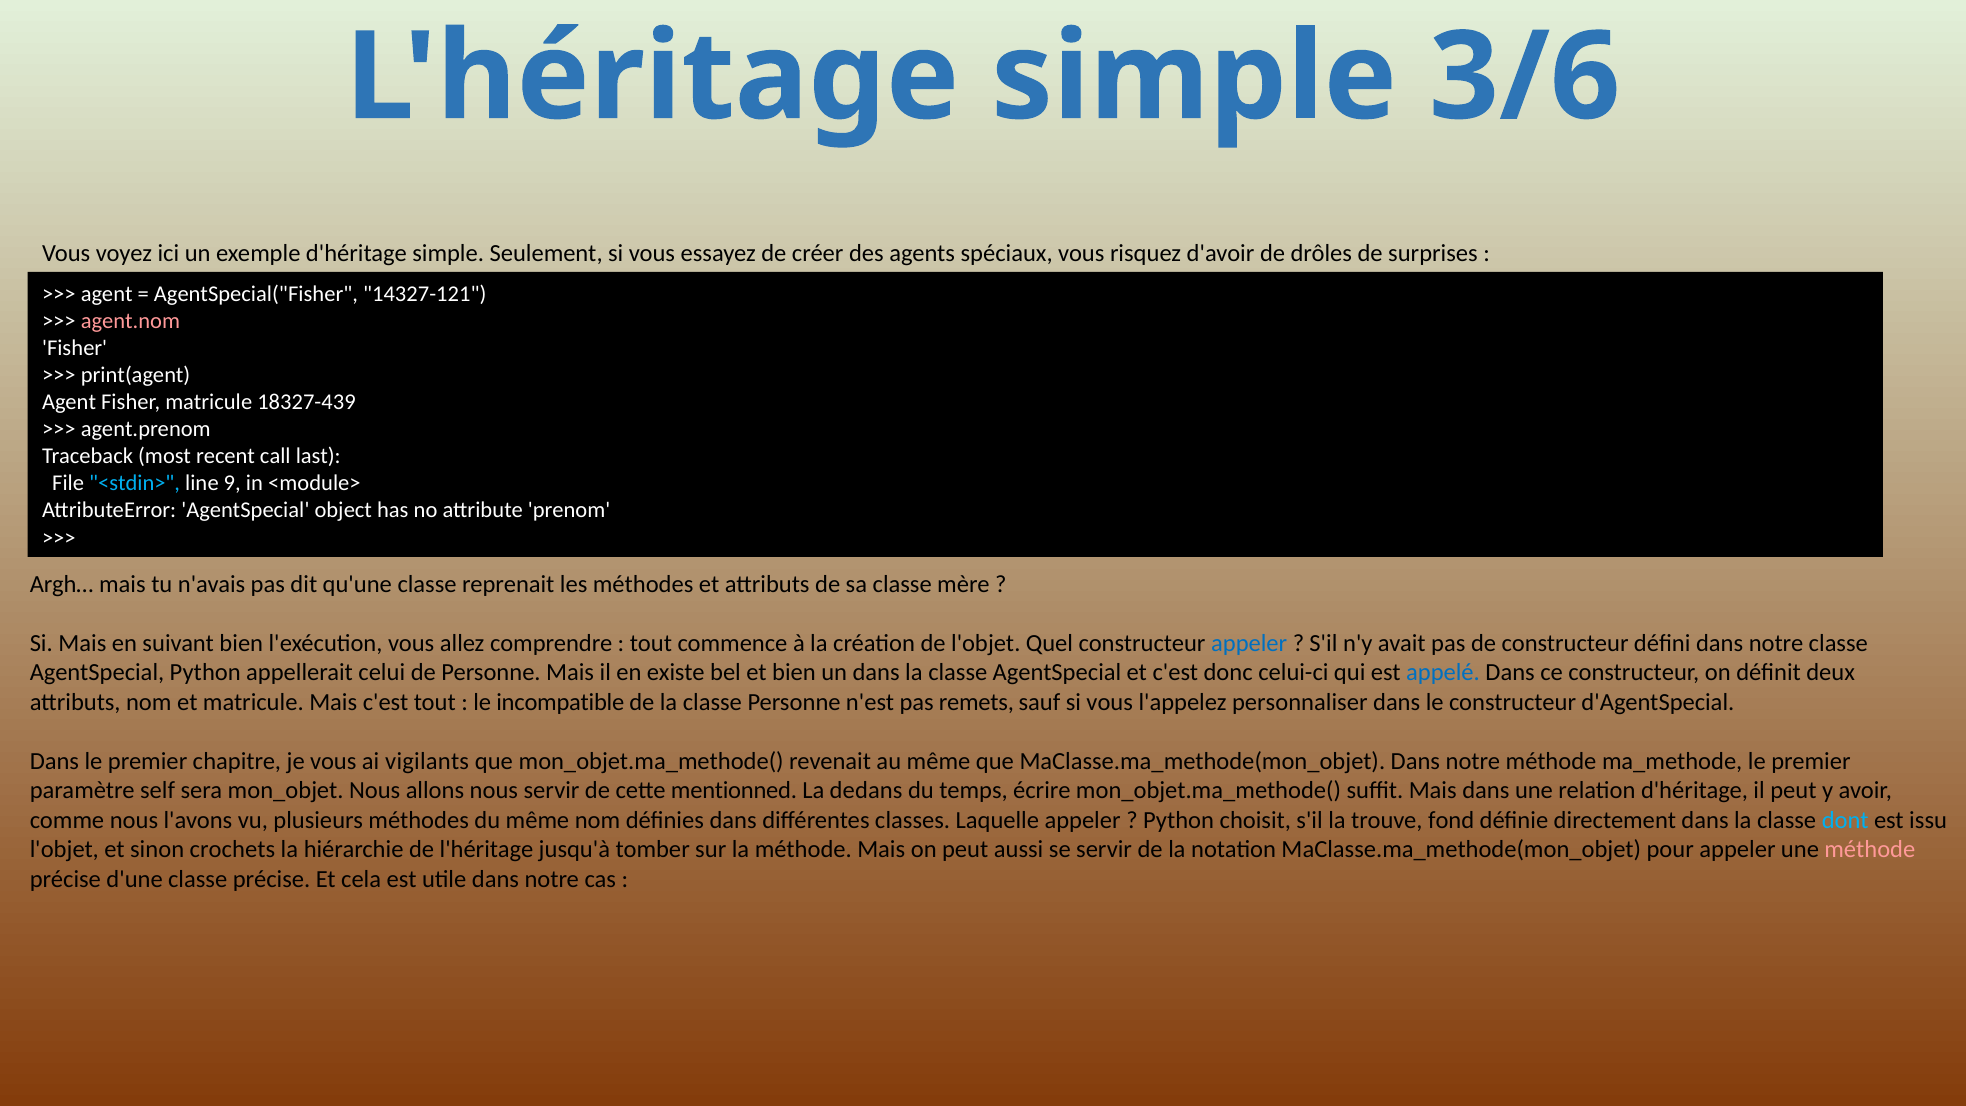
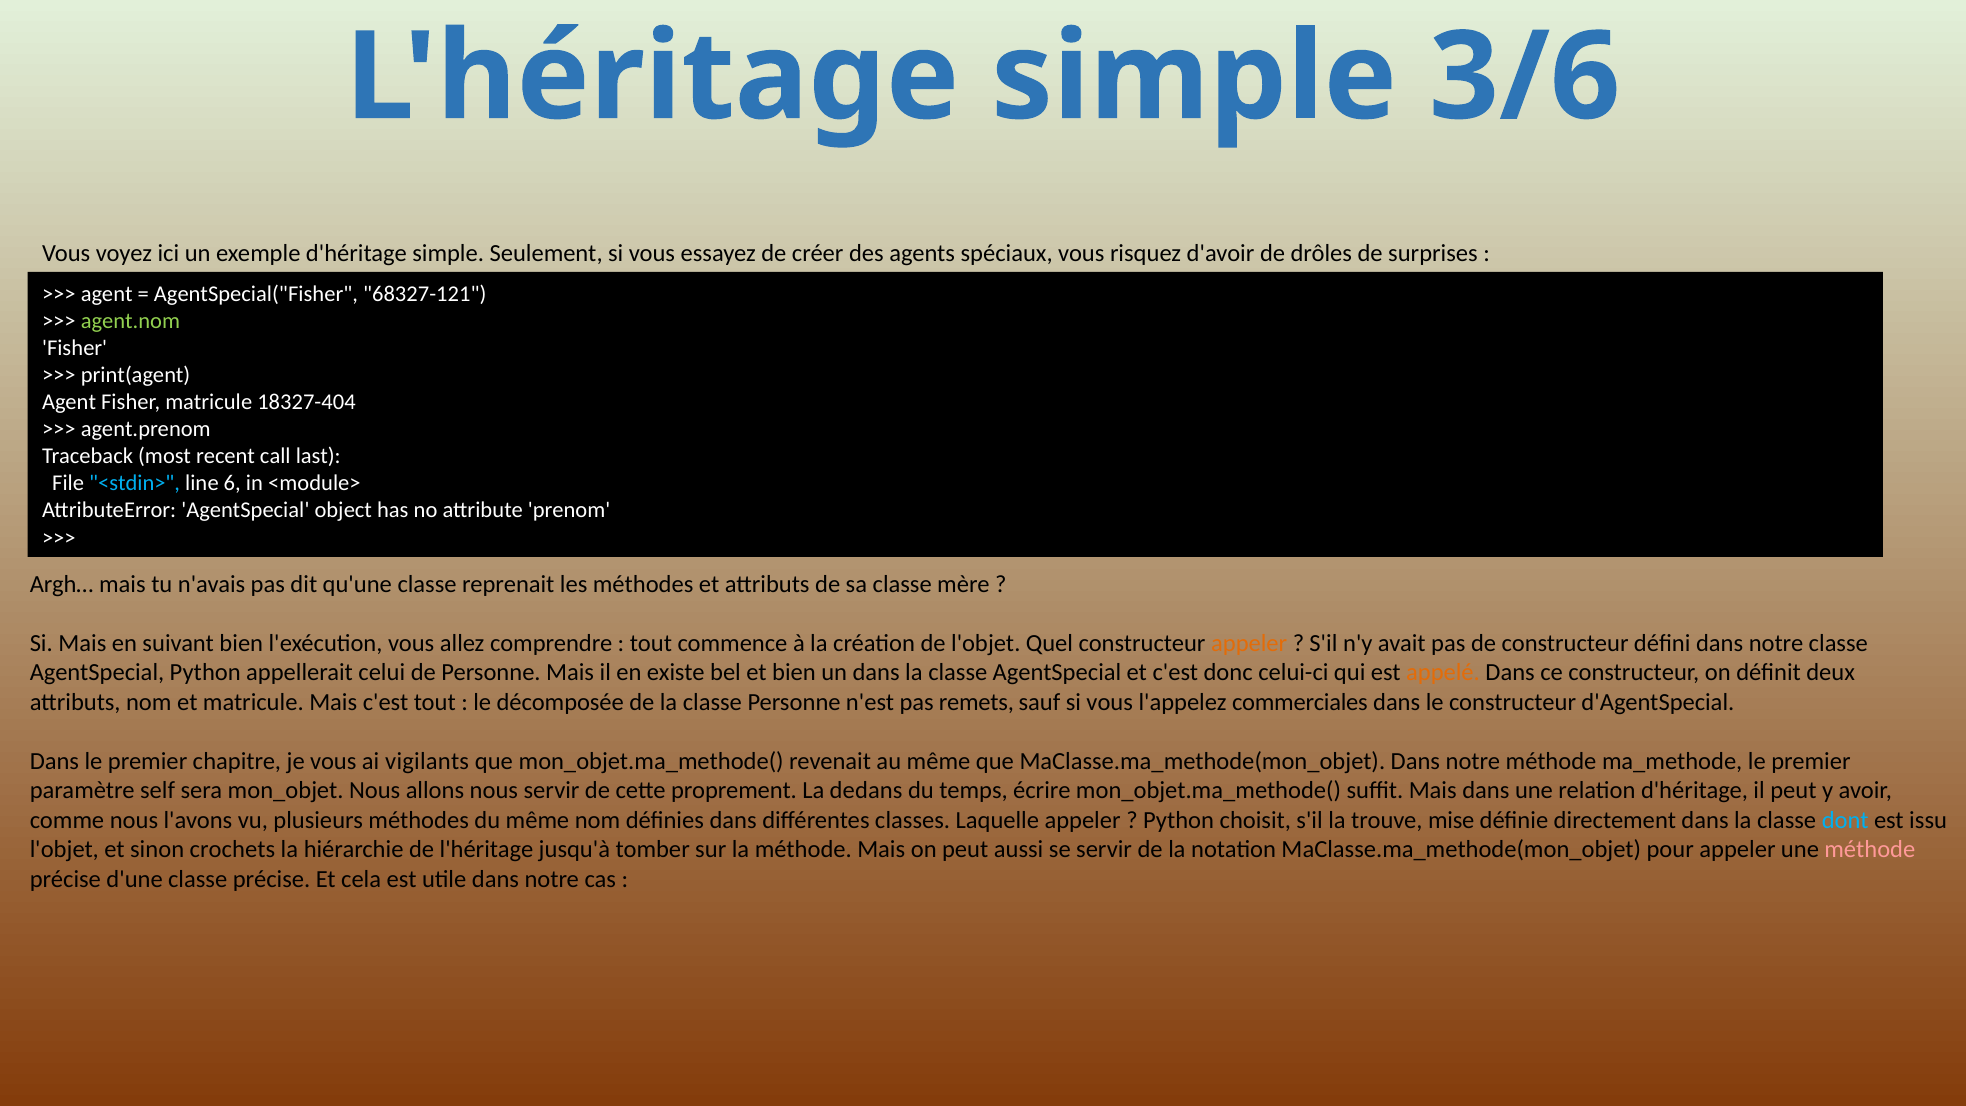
14327-121: 14327-121 -> 68327-121 (425, 294)
agent.nom colour: pink -> light green (130, 321)
18327-439: 18327-439 -> 18327-404 (307, 402)
9: 9 -> 6 (232, 483)
appeler colour: blue -> orange (1249, 643)
appelé colour: blue -> orange (1443, 672)
incompatible: incompatible -> décomposée (560, 702)
personnaliser: personnaliser -> commerciales (1300, 702)
mentionned: mentionned -> proprement (734, 790)
fond: fond -> mise (1451, 820)
